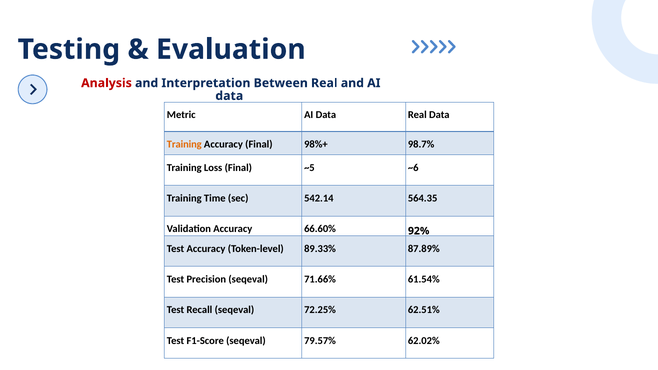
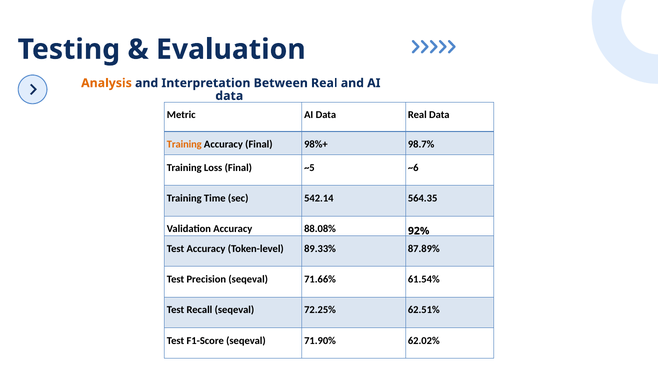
Analysis colour: red -> orange (106, 83)
66.60%: 66.60% -> 88.08% (320, 229)
79.57%: 79.57% -> 71.90% (320, 341)
